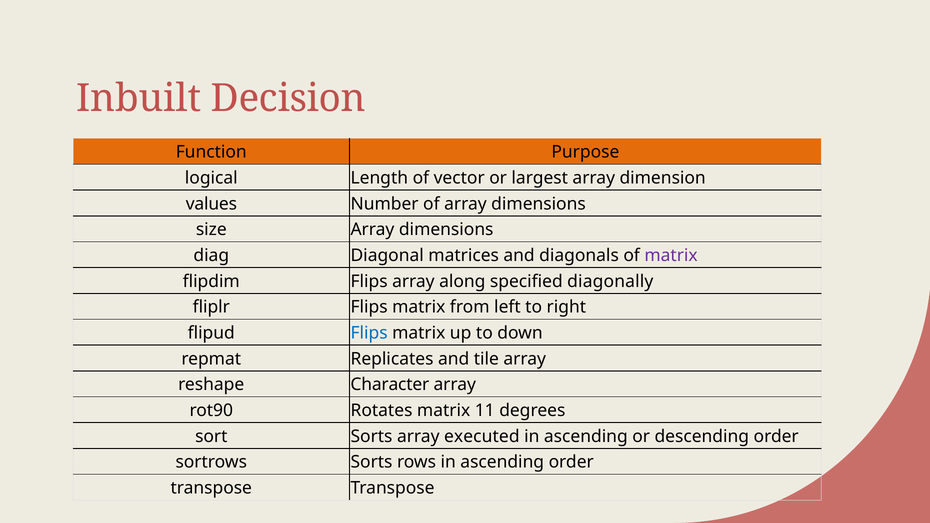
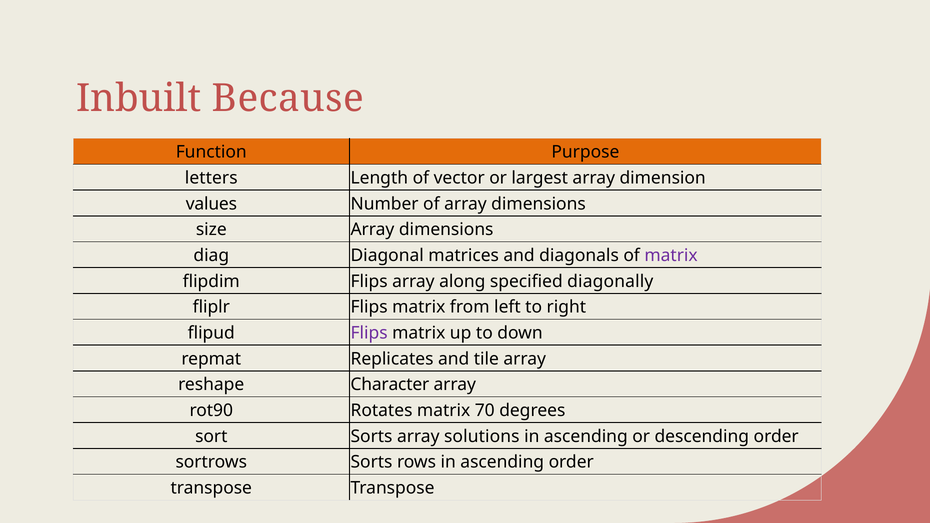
Decision: Decision -> Because (288, 98)
logical: logical -> letters (211, 178)
Flips colour: blue -> purple (369, 333)
11: 11 -> 70 (485, 411)
executed: executed -> solutions (482, 436)
